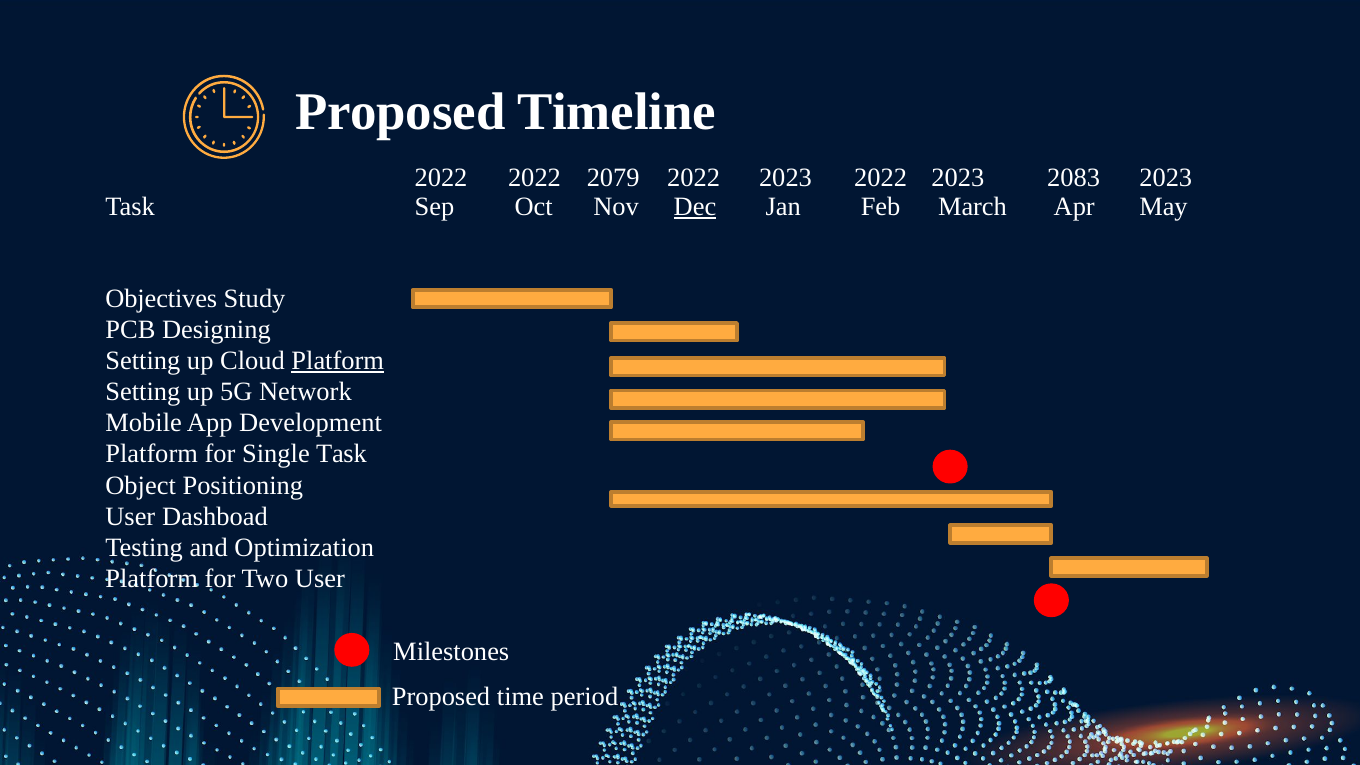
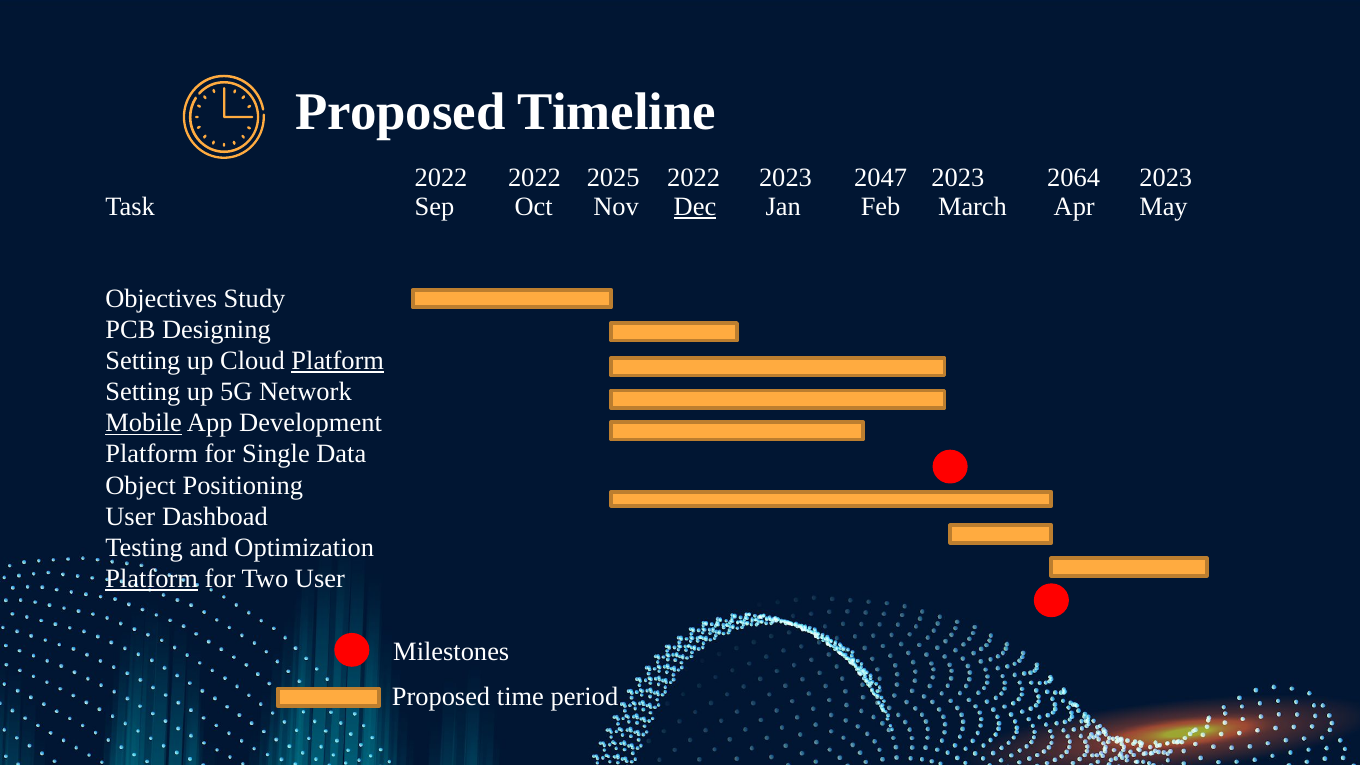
2079: 2079 -> 2025 (613, 177)
2022: 2022 -> 2047 (881, 177)
2083: 2083 -> 2064 (1074, 177)
Mobile underline: none -> present (144, 423)
Single Task: Task -> Data (341, 454)
Platform underline: none -> present (152, 579)
